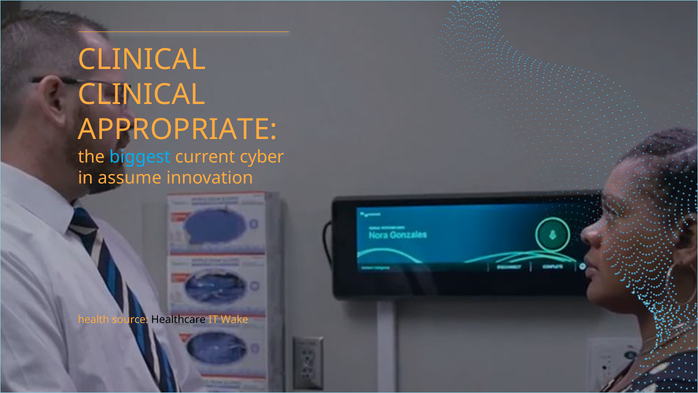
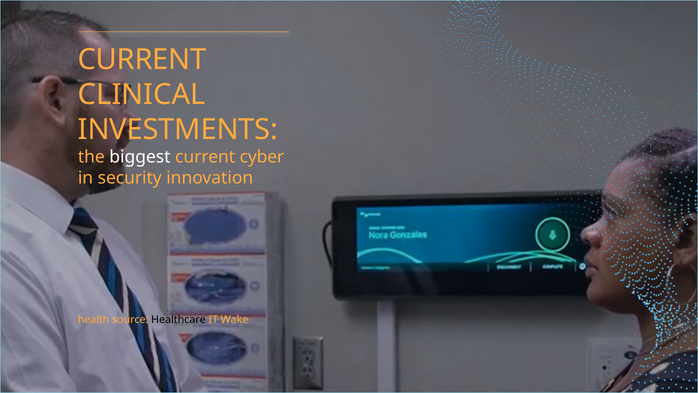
CLINICAL: CLINICAL -> CURRENT (142, 60)
APPROPRIATE: APPROPRIATE -> INVESTMENTS (178, 130)
biggest colour: light blue -> white (140, 157)
assume: assume -> security (130, 178)
